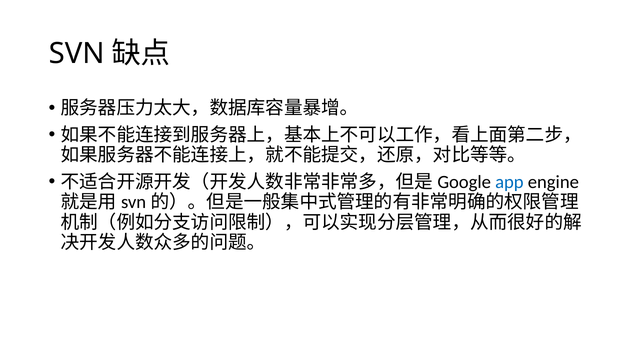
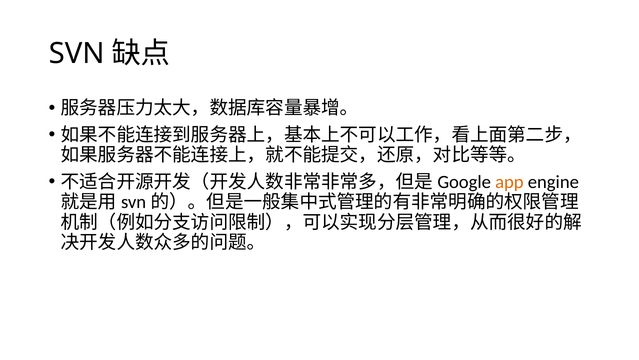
app colour: blue -> orange (509, 182)
